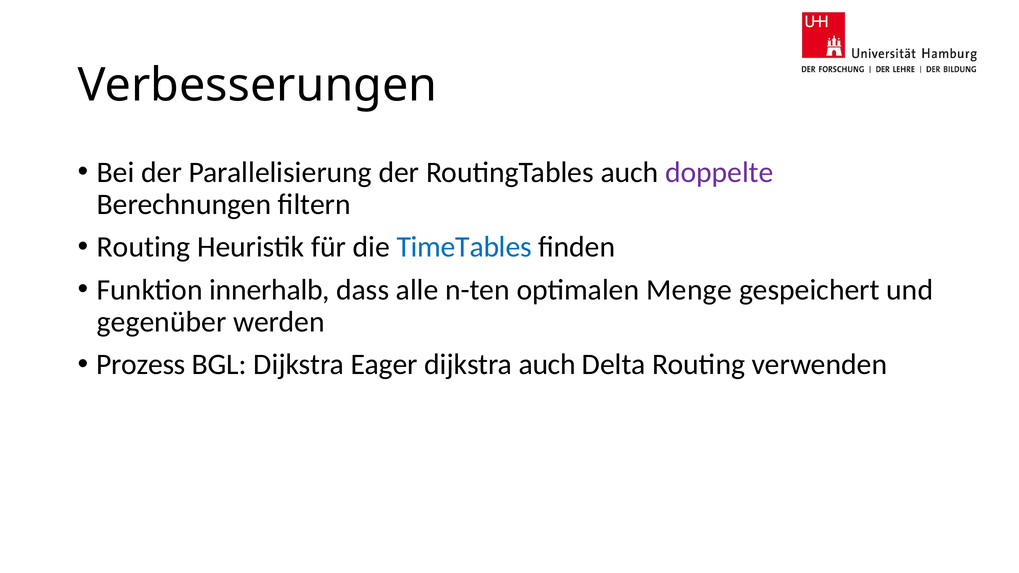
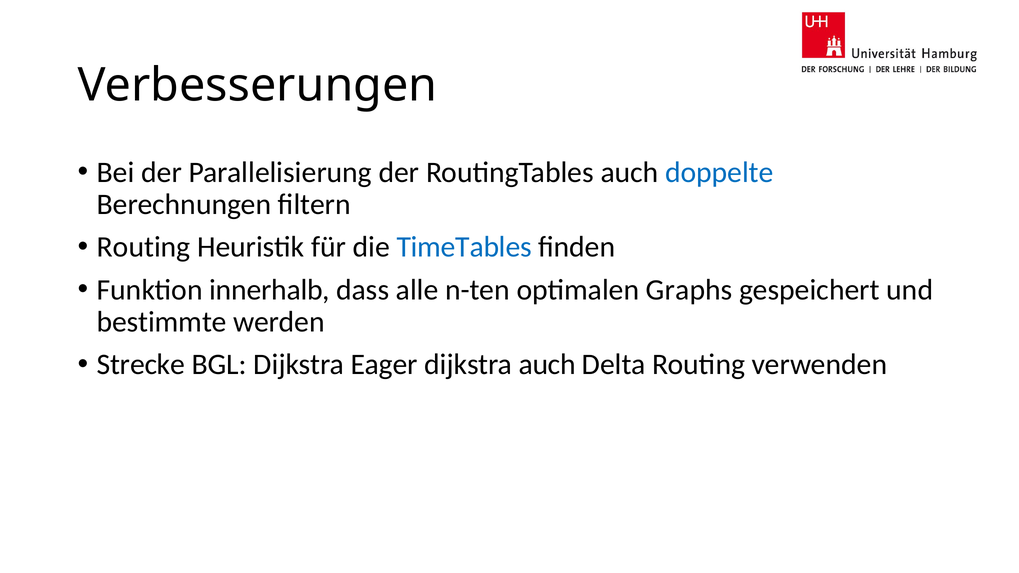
doppelte colour: purple -> blue (719, 172)
Menge: Menge -> Graphs (689, 290)
gegenüber: gegenüber -> bestimmte (162, 322)
Prozess: Prozess -> Strecke (141, 365)
